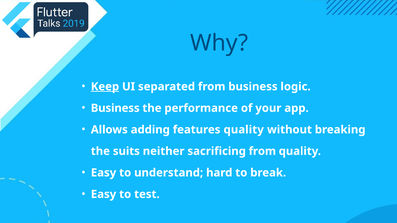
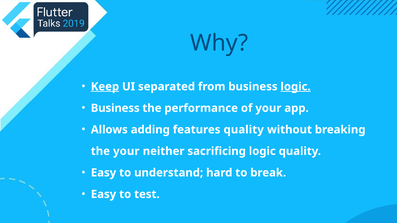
logic underline: none -> present (296, 87)
the suits: suits -> your (126, 151)
sacrificing from: from -> logic (262, 151)
